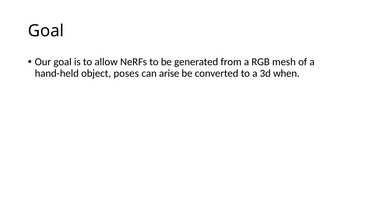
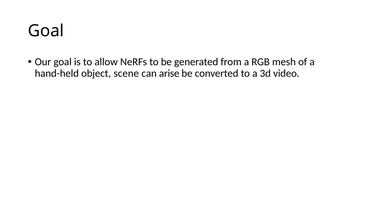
poses: poses -> scene (126, 73)
when: when -> video (286, 73)
